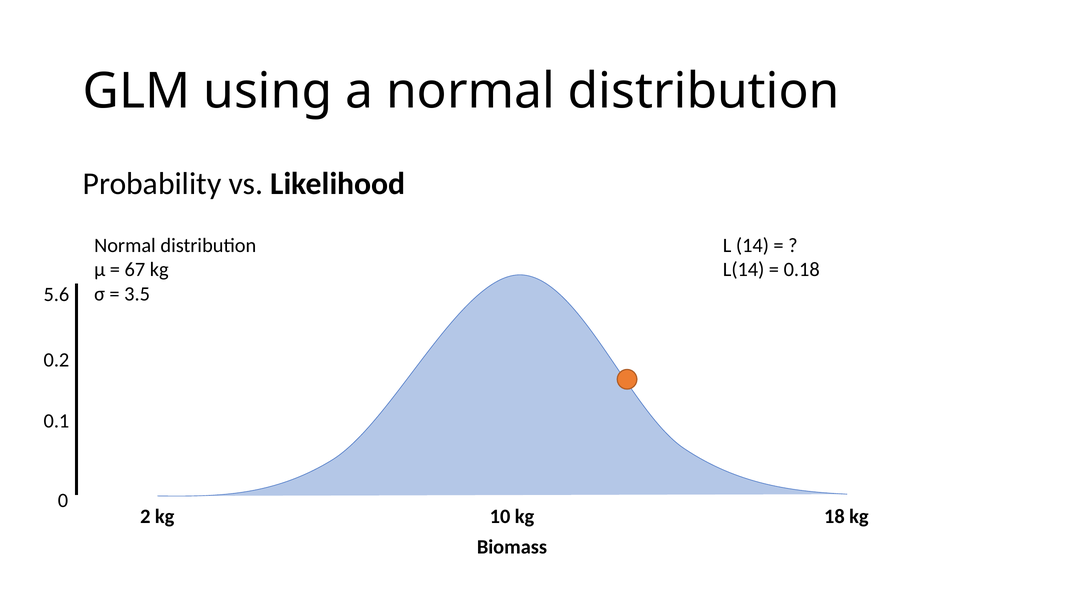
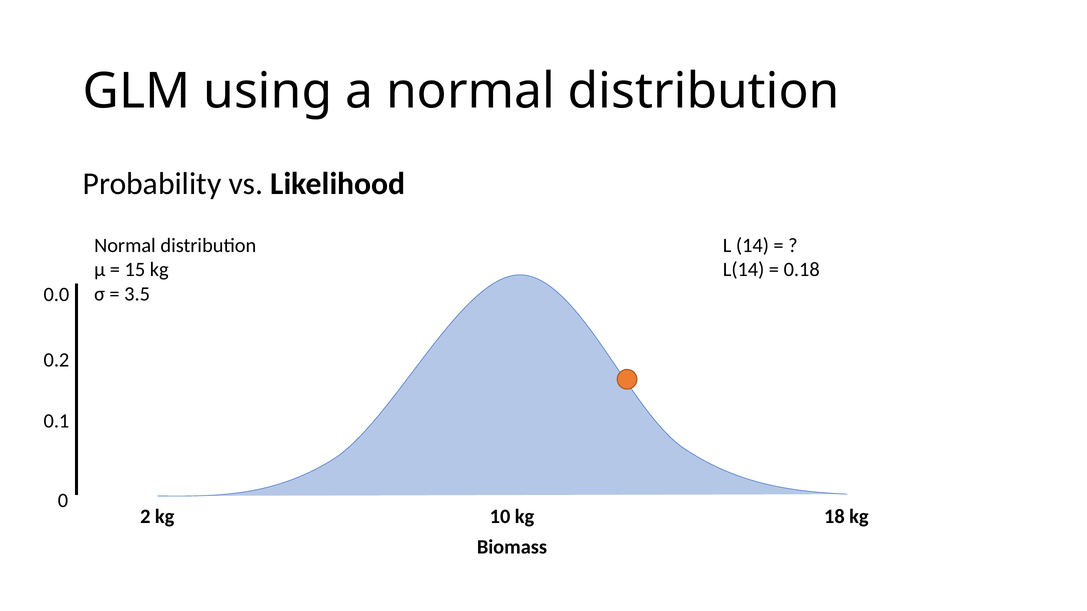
67: 67 -> 15 (135, 270)
5.6: 5.6 -> 0.0 (56, 295)
